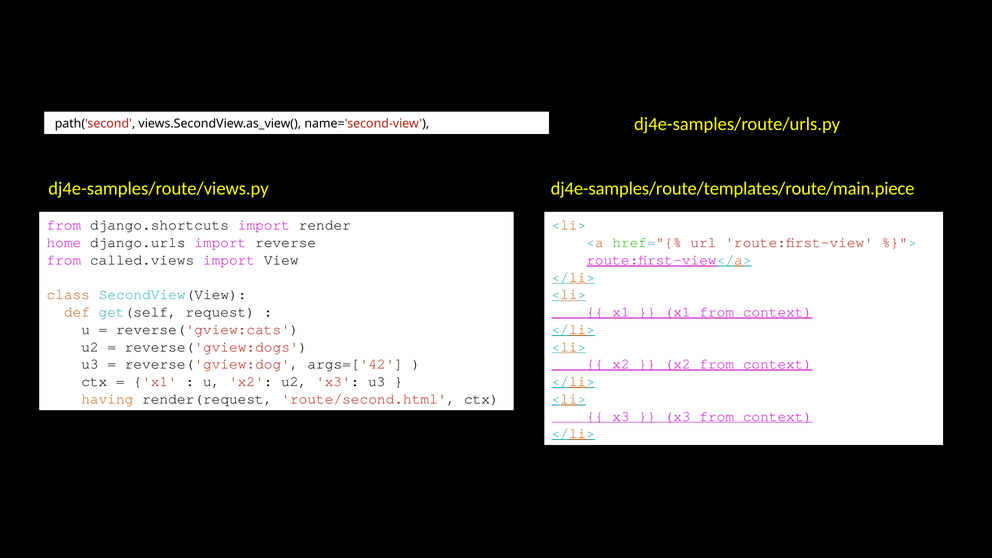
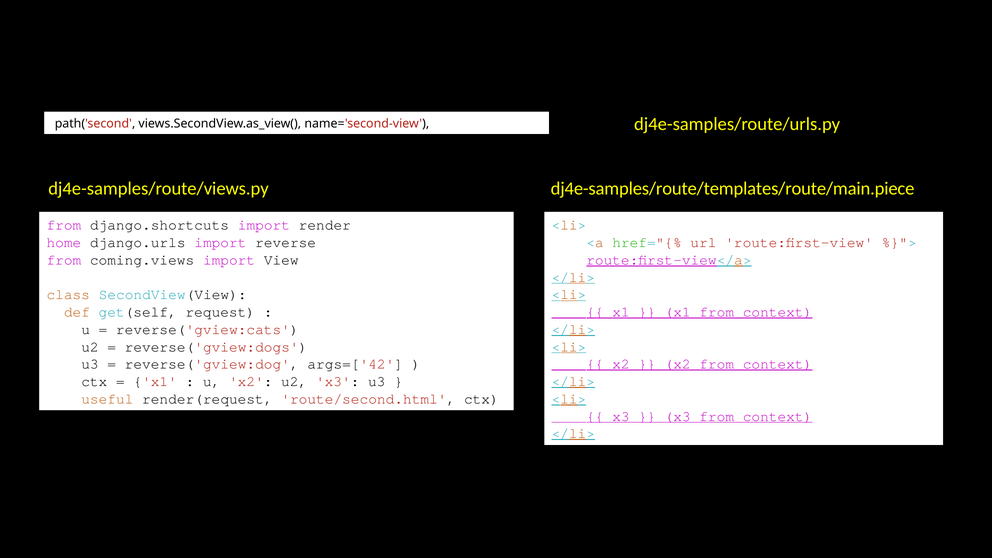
called.views: called.views -> coming.views (142, 260)
having: having -> useful (107, 399)
